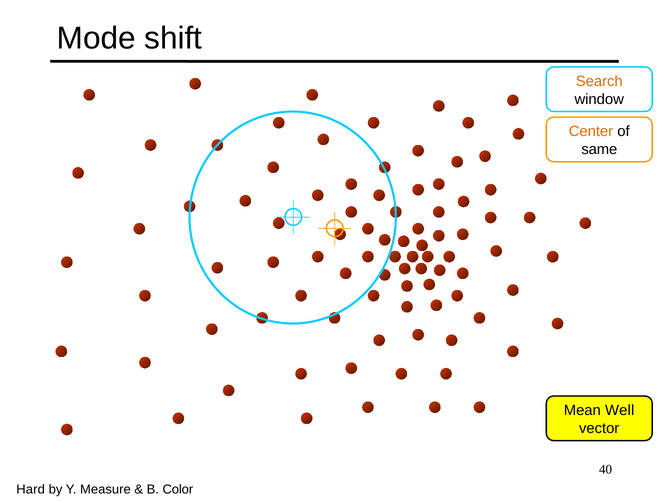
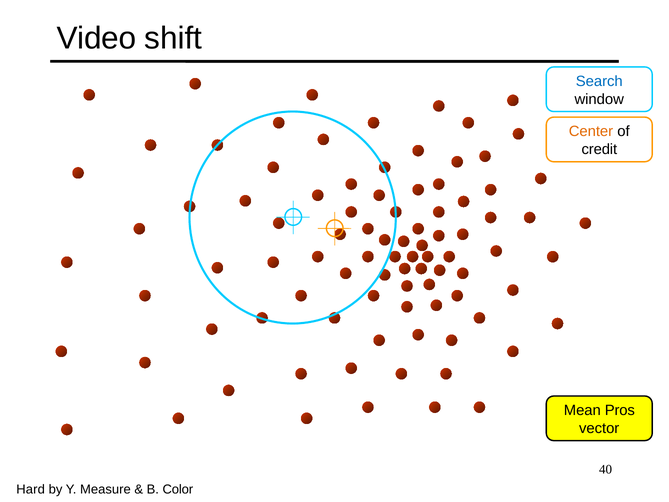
Mode: Mode -> Video (96, 38)
Search colour: orange -> blue (599, 81)
same: same -> credit (599, 149)
Well: Well -> Pros (620, 410)
